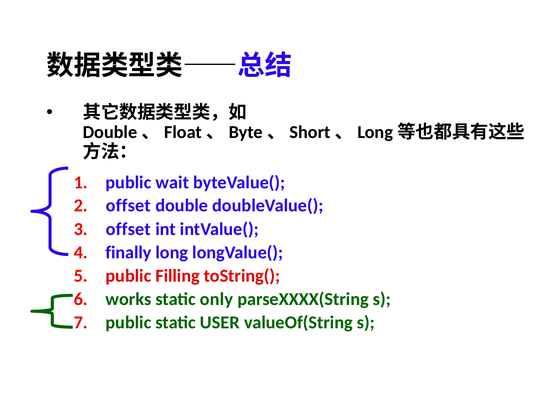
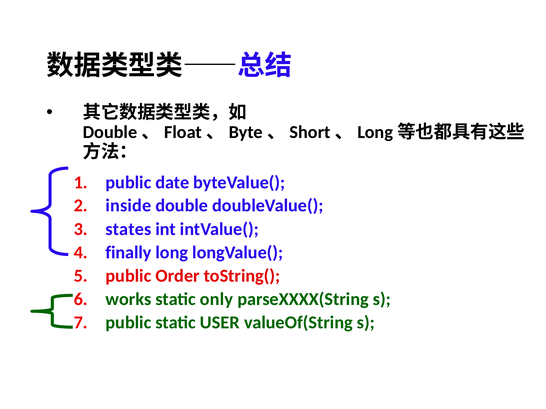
wait: wait -> date (172, 183)
offset: offset -> inside (128, 206)
offset: offset -> states (128, 229)
Filling: Filling -> Order (178, 276)
